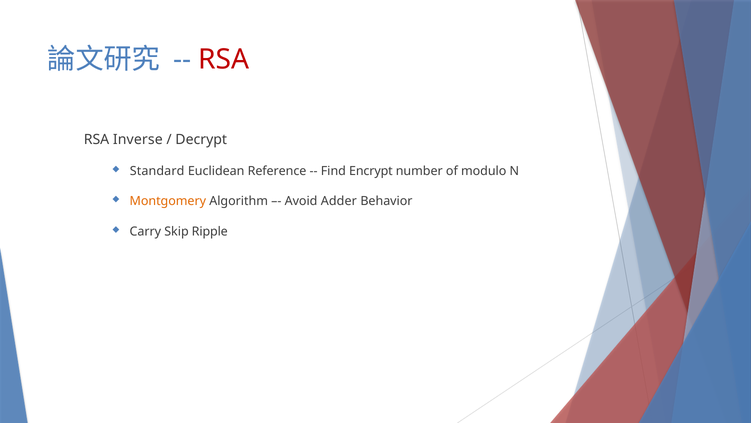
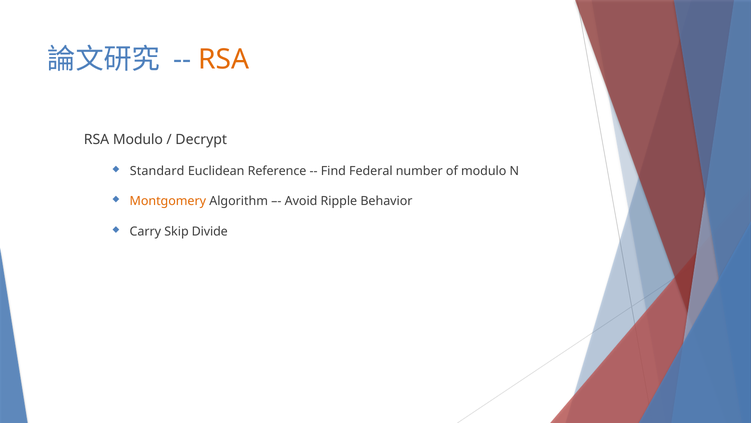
RSA colour: red -> orange (224, 59)
RSA Inverse: Inverse -> Modulo (138, 140)
Encrypt: Encrypt -> Federal (371, 171)
Adder: Adder -> Ripple (339, 201)
Ripple: Ripple -> Divide (210, 231)
